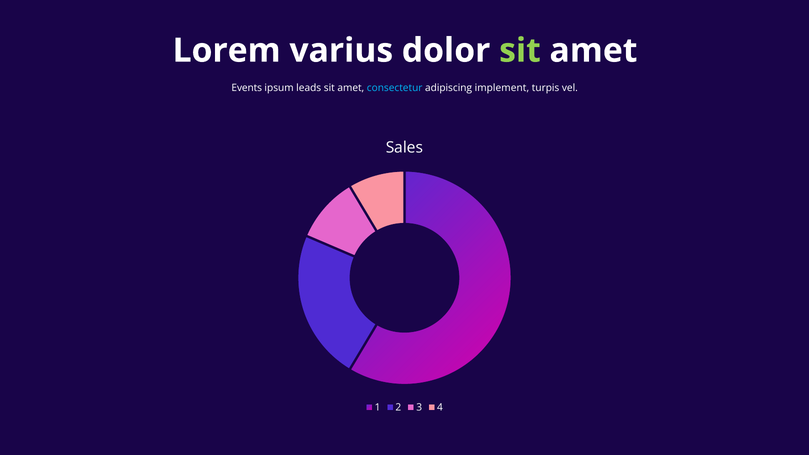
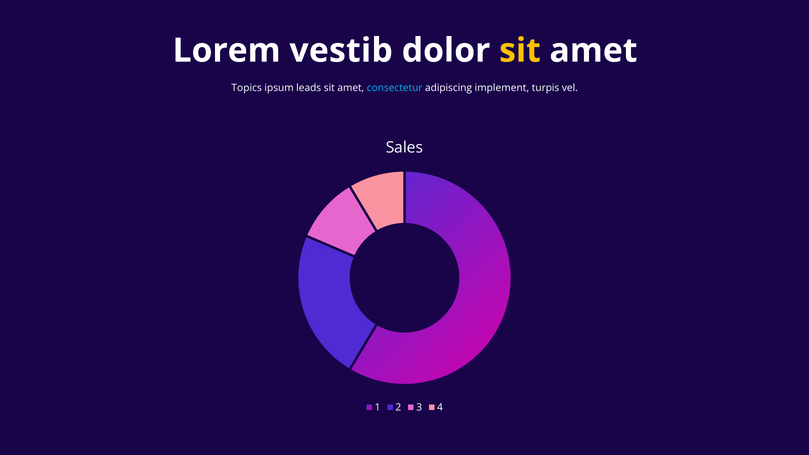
varius: varius -> vestib (341, 51)
sit colour: light green -> yellow (520, 51)
Events: Events -> Topics (247, 88)
